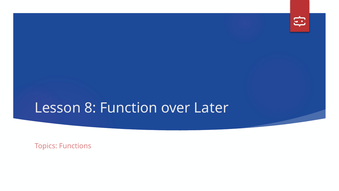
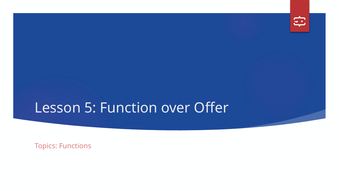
8: 8 -> 5 (90, 108)
Later: Later -> Offer (211, 108)
